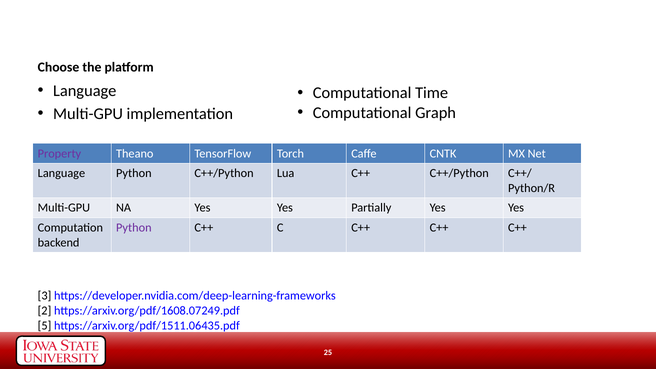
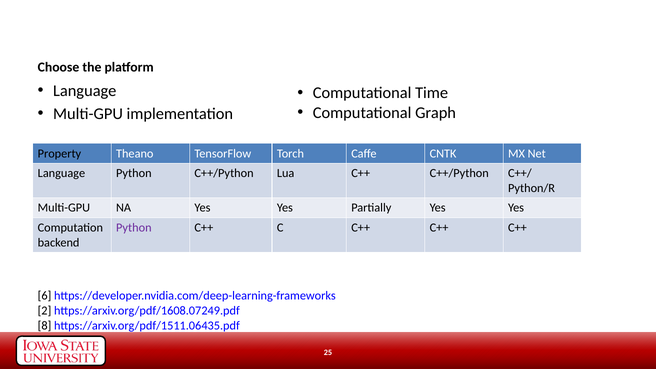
Property colour: purple -> black (59, 153)
3: 3 -> 6 (45, 296)
5: 5 -> 8 (45, 326)
